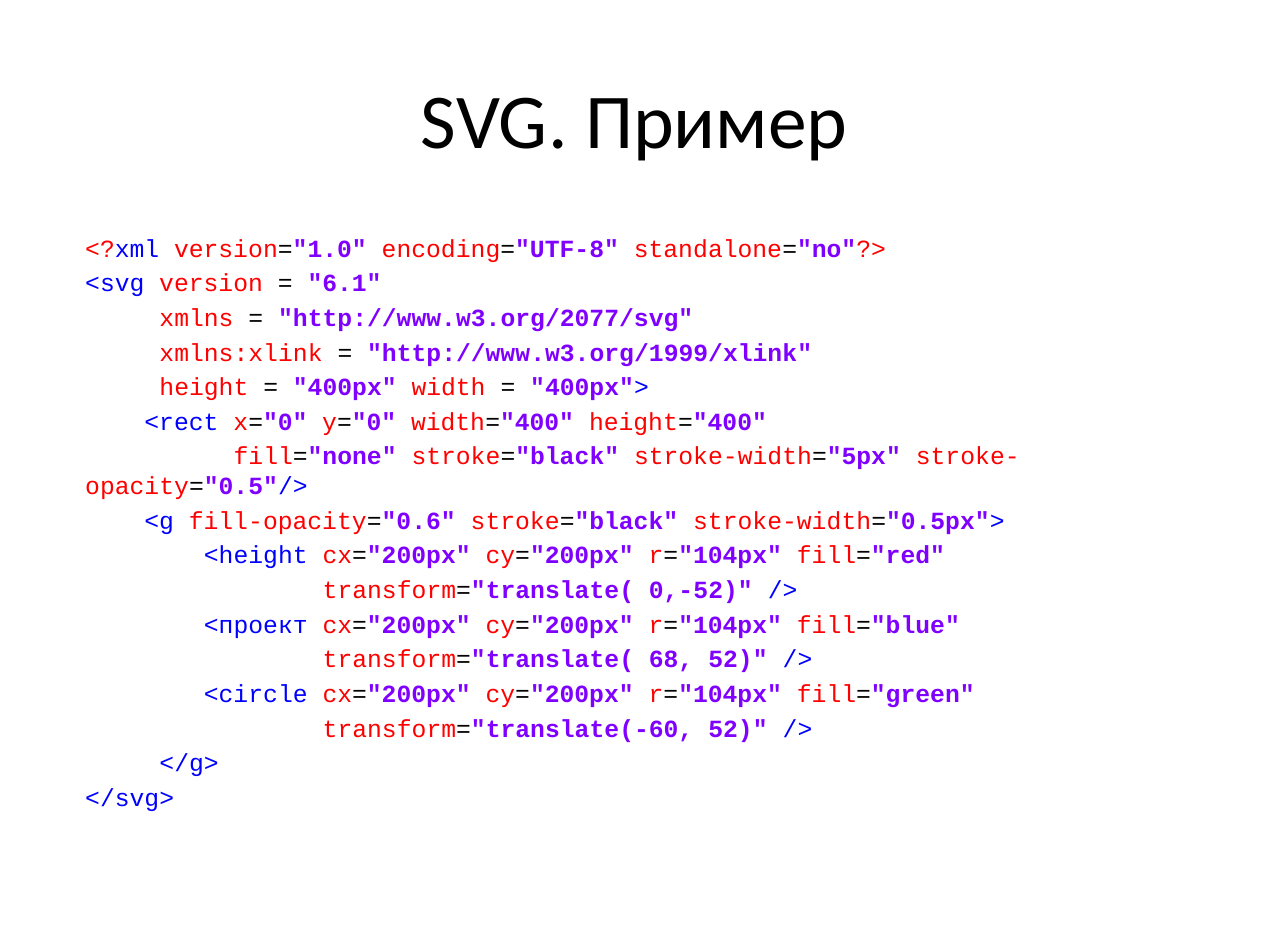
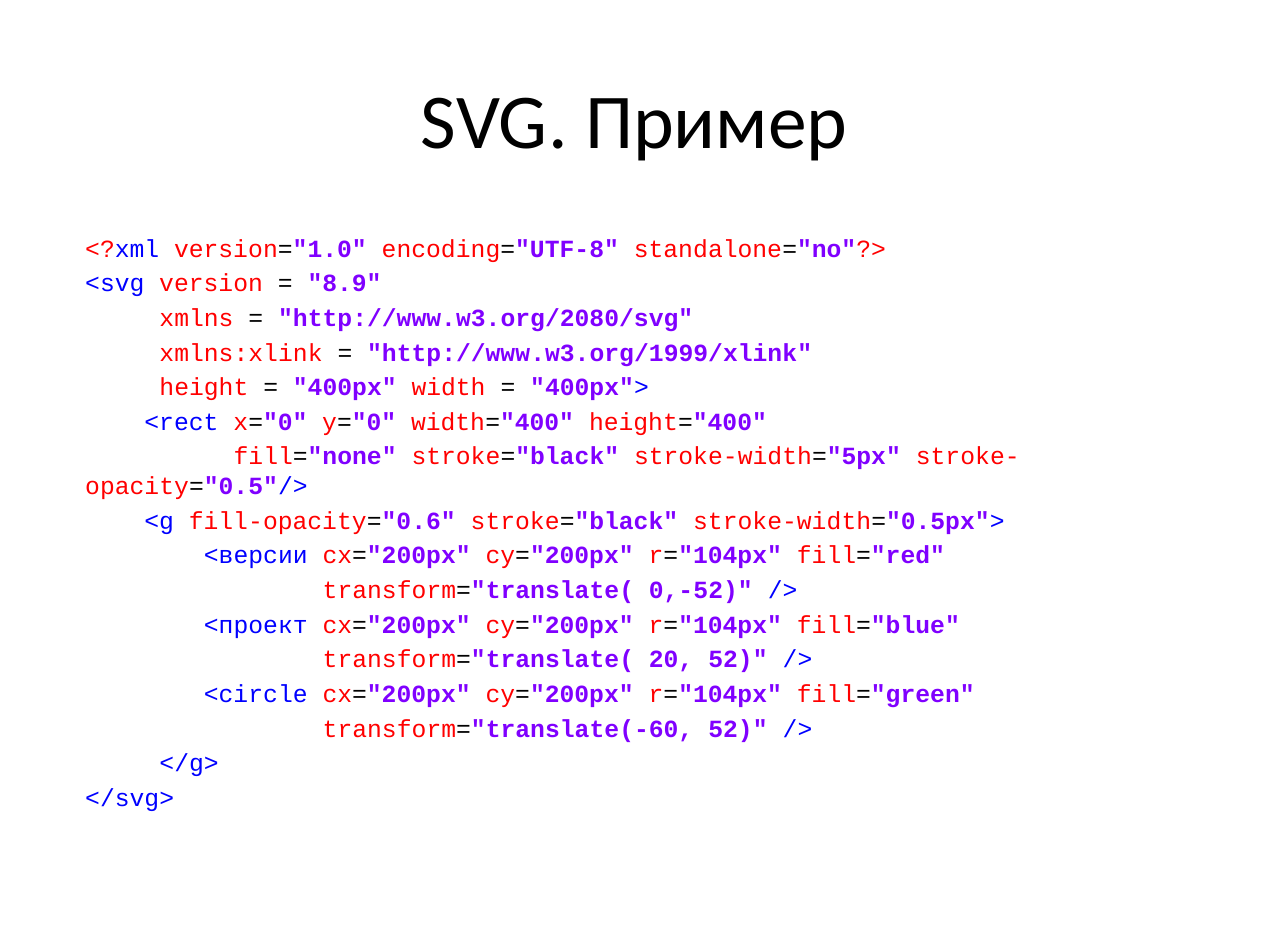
6.1: 6.1 -> 8.9 (344, 284)
http://www.w3.org/2077/svg: http://www.w3.org/2077/svg -> http://www.w3.org/2080/svg (486, 318)
<height: <height -> <версии (256, 556)
68: 68 -> 20 (671, 659)
